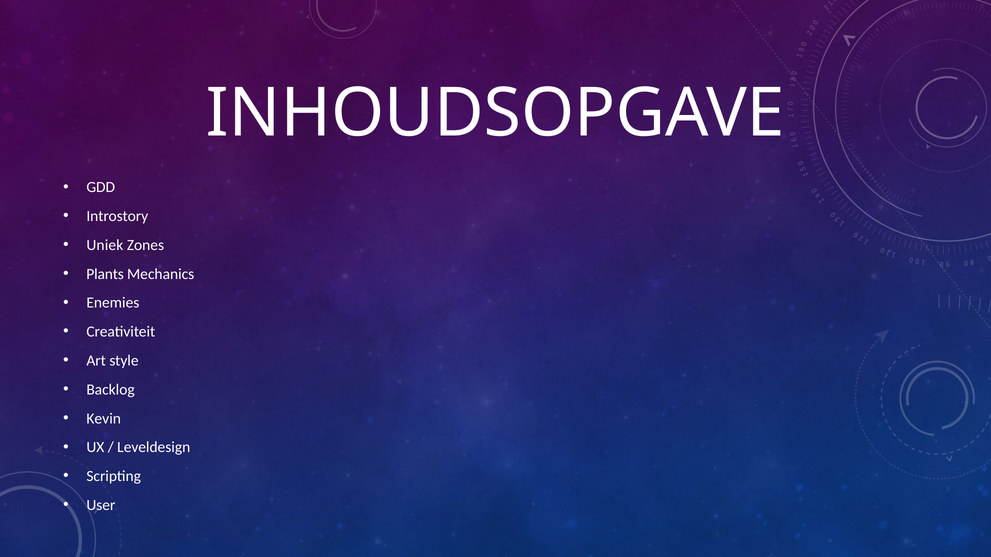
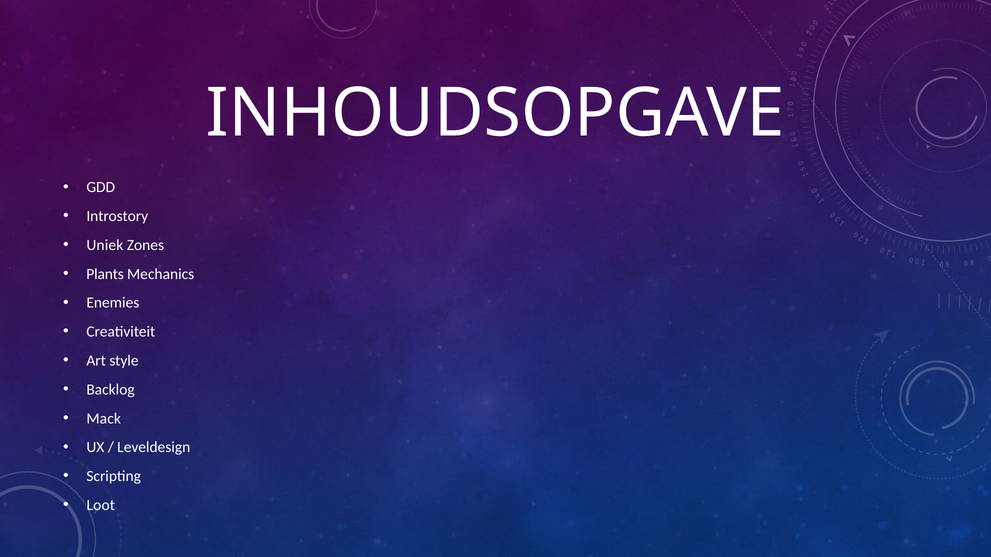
Kevin: Kevin -> Mack (104, 419)
User: User -> Loot (101, 505)
